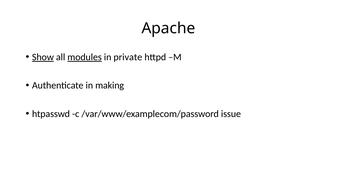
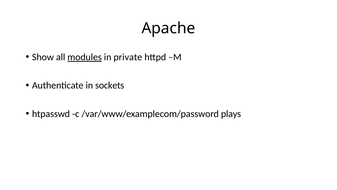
Show underline: present -> none (43, 57)
making: making -> sockets (110, 85)
issue: issue -> plays (231, 113)
